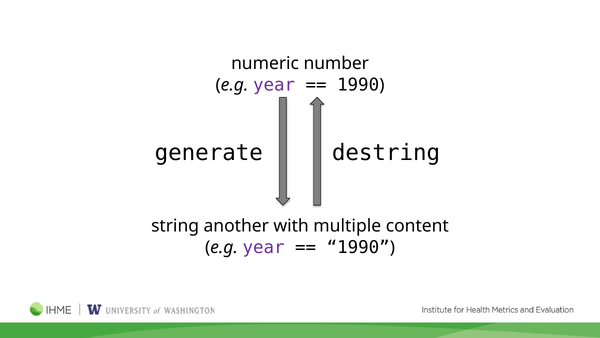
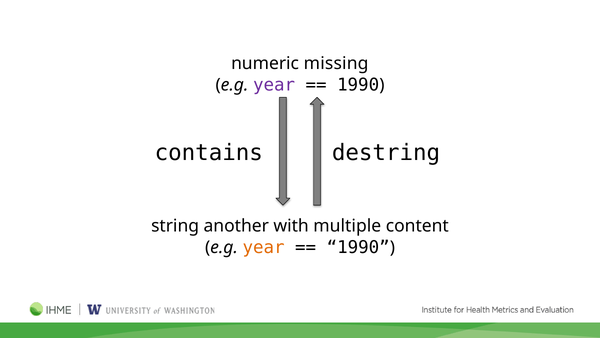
number: number -> missing (336, 63)
generate: generate -> contains (209, 152)
year colour: purple -> orange (264, 247)
